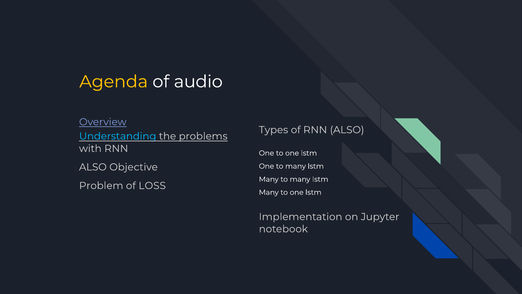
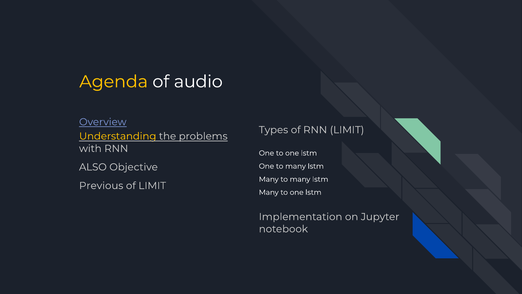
of RNN ALSO: ALSO -> LIMIT (347, 130)
Understanding colour: light blue -> yellow (118, 136)
Problem: Problem -> Previous (101, 185)
of LOSS: LOSS -> LIMIT (152, 185)
